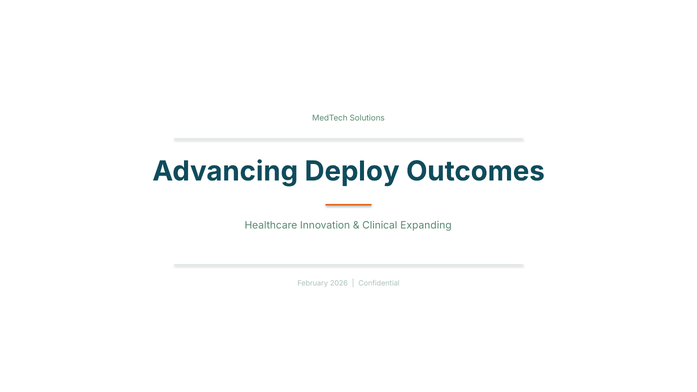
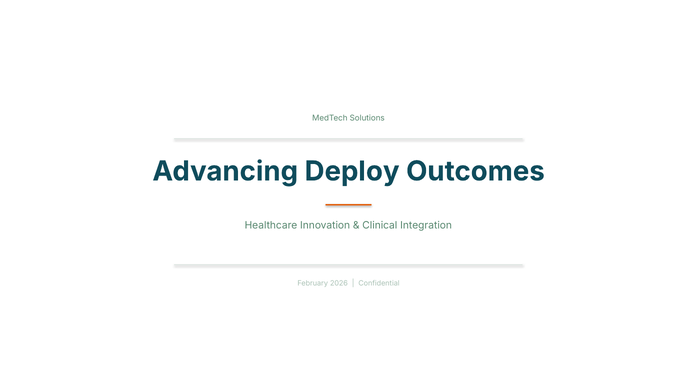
Expanding: Expanding -> Integration (426, 225)
